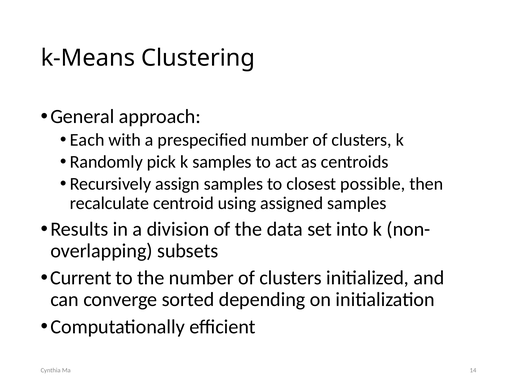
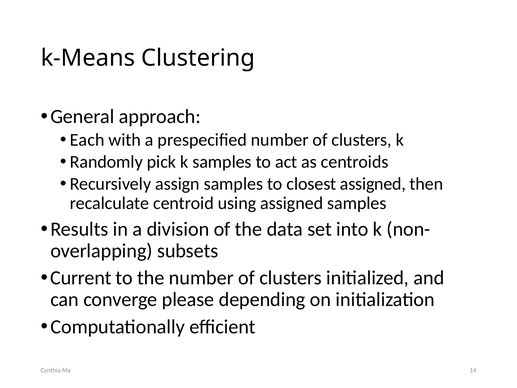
closest possible: possible -> assigned (373, 184)
sorted: sorted -> please (188, 299)
